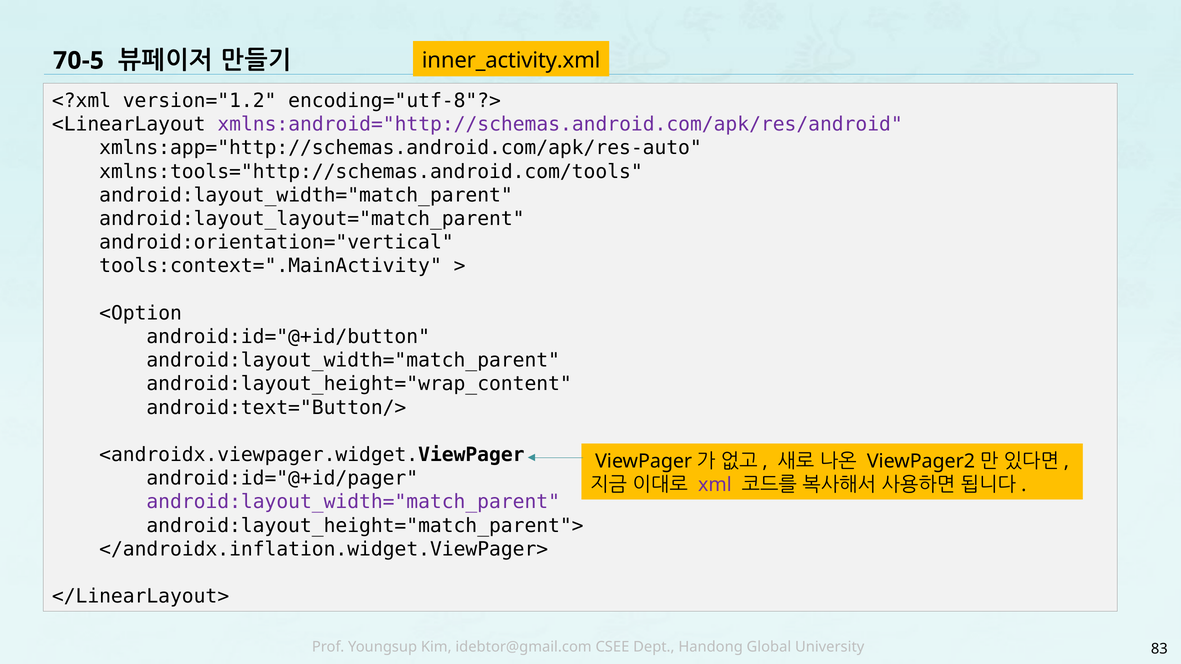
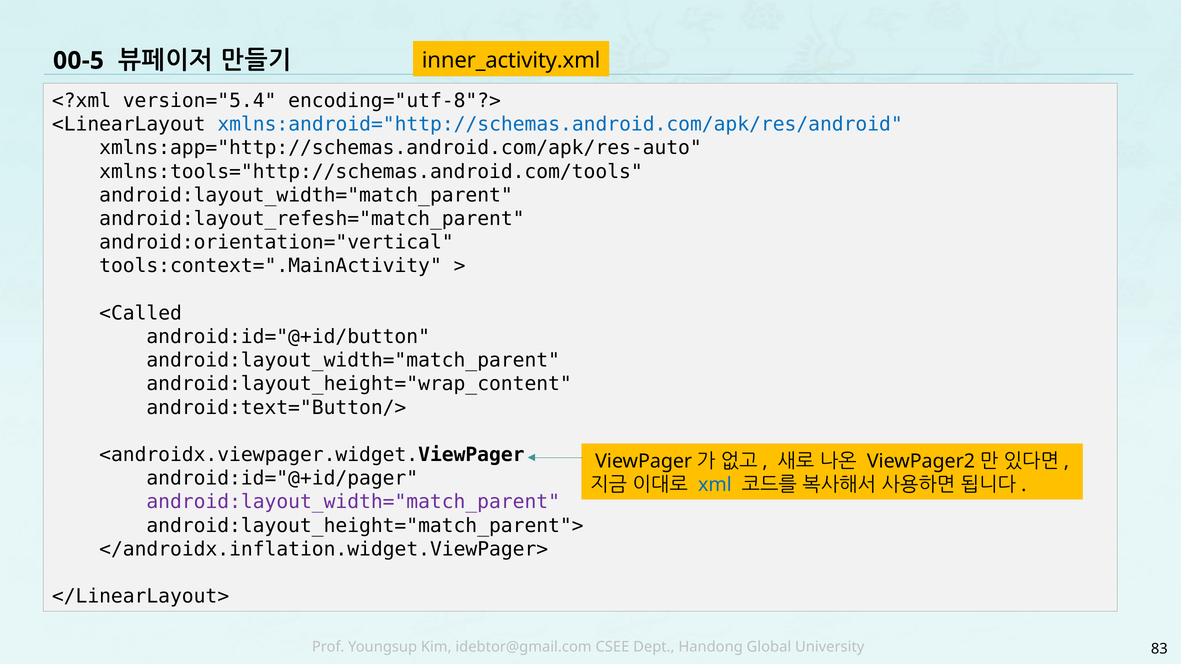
70-5: 70-5 -> 00-5 (78, 61)
version="1.2: version="1.2 -> version="5.4 (200, 101)
xmlns:android="http://schemas.android.com/apk/res/android colour: purple -> blue (560, 124)
android:layout_layout="match_parent: android:layout_layout="match_parent -> android:layout_refesh="match_parent (312, 219)
<Option: <Option -> <Called (141, 313)
xml colour: purple -> blue (715, 485)
